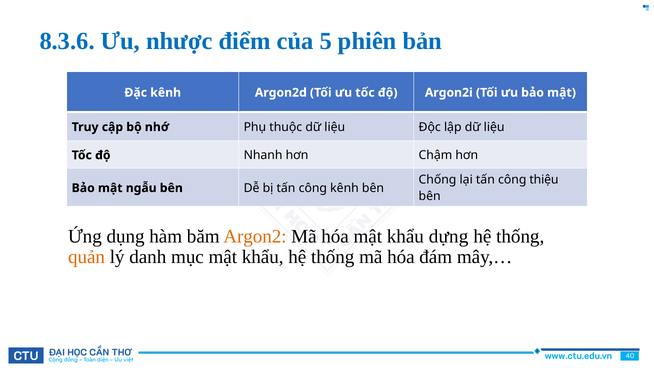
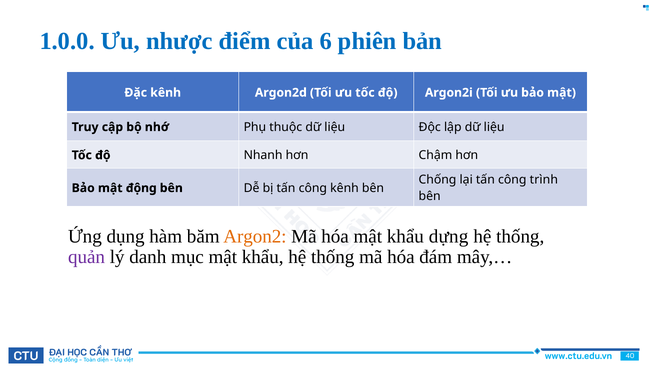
8.3.6: 8.3.6 -> 1.0.0 (67, 41)
5: 5 -> 6 (326, 41)
thiệu: thiệu -> trình (544, 180)
ngẫu: ngẫu -> động (141, 188)
quản colour: orange -> purple (87, 257)
